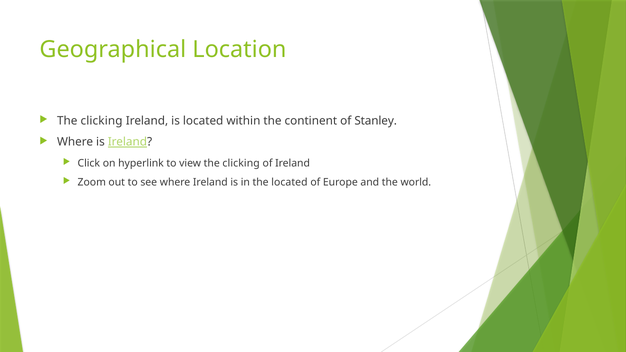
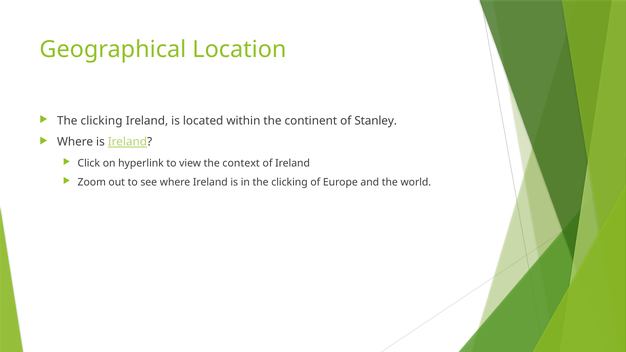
view the clicking: clicking -> context (241, 163)
in the located: located -> clicking (289, 182)
